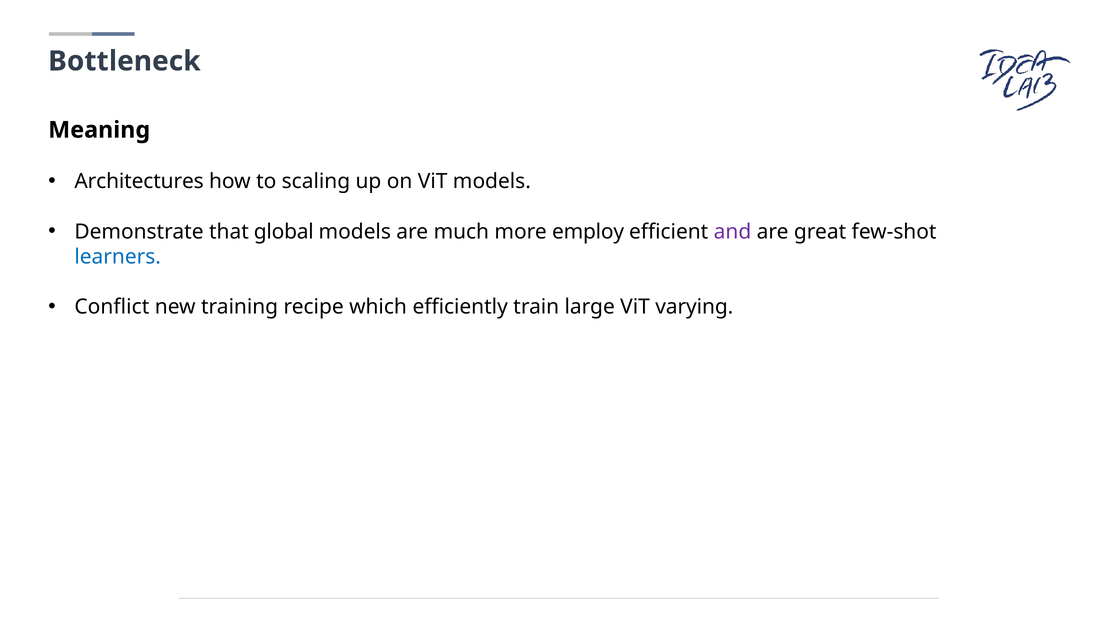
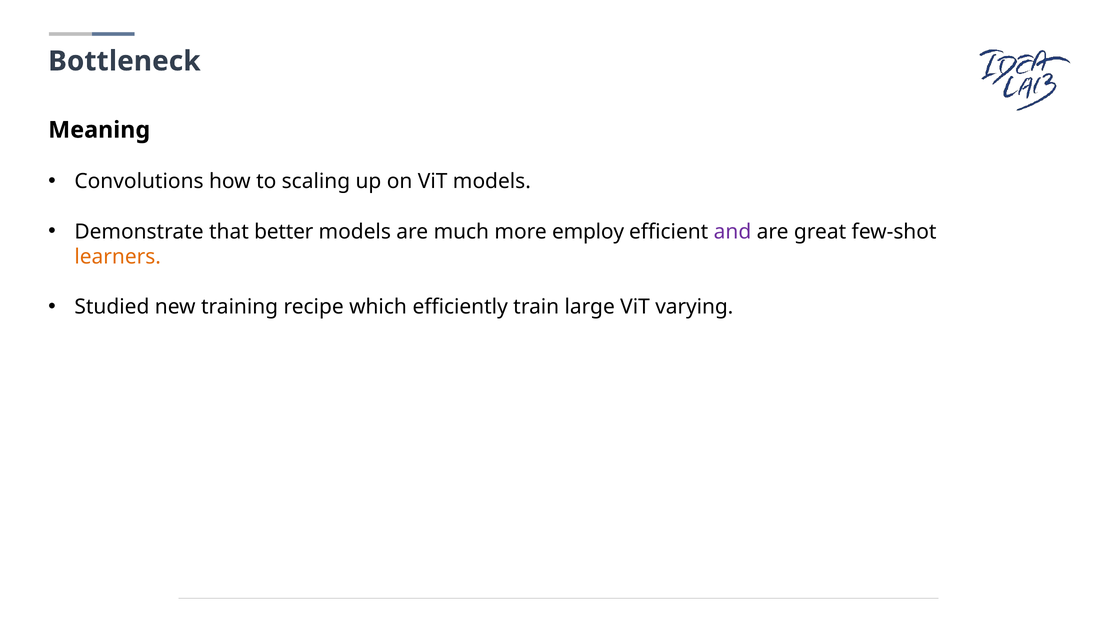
Architectures: Architectures -> Convolutions (139, 182)
global: global -> better (284, 232)
learners colour: blue -> orange (118, 257)
Conflict: Conflict -> Studied (112, 307)
